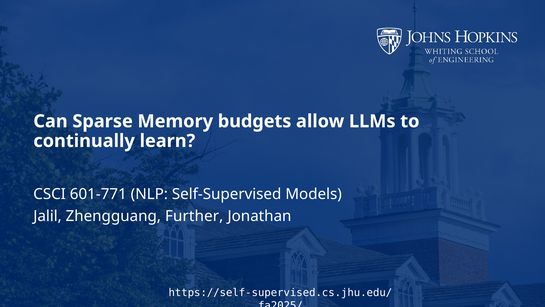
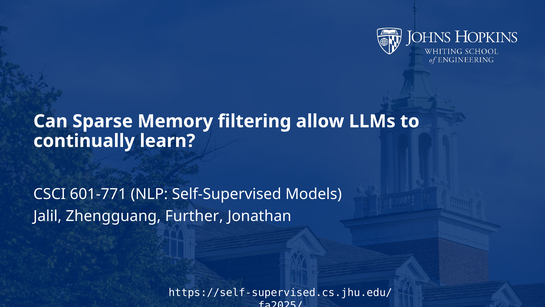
budgets: budgets -> filtering (255, 121)
